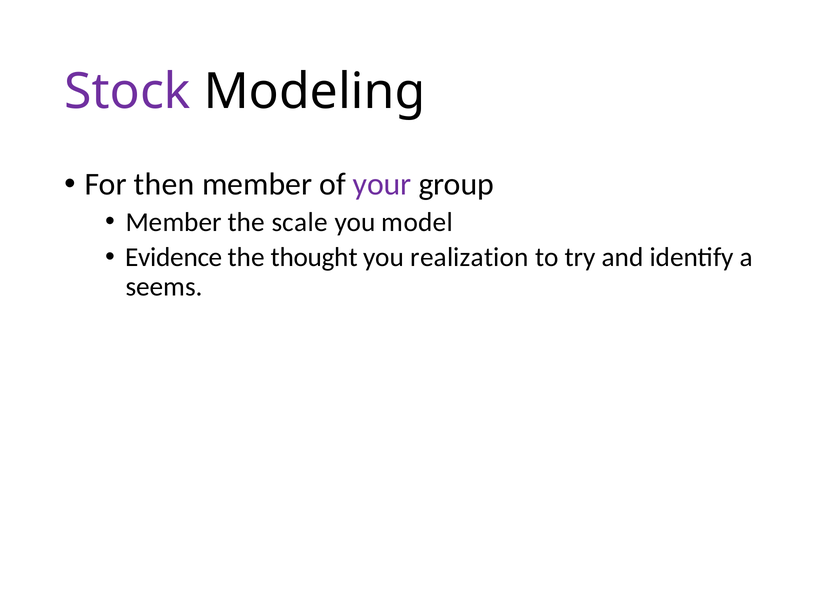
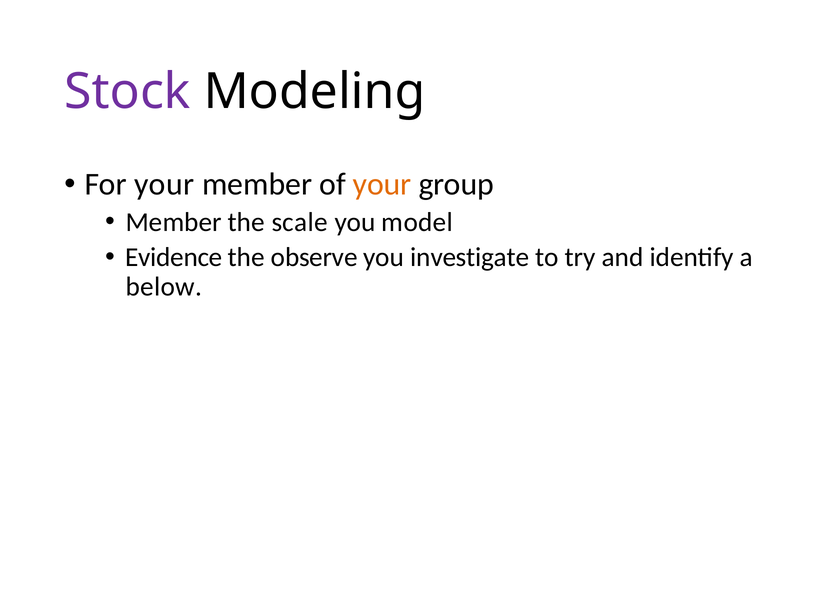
For then: then -> your (164, 184)
your colour: purple -> orange (382, 184)
thought: thought -> observe (314, 257)
realization: realization -> investigate (470, 257)
seems: seems -> below (164, 286)
